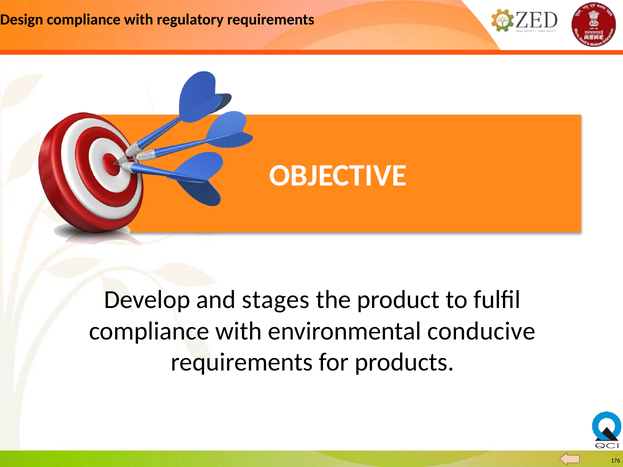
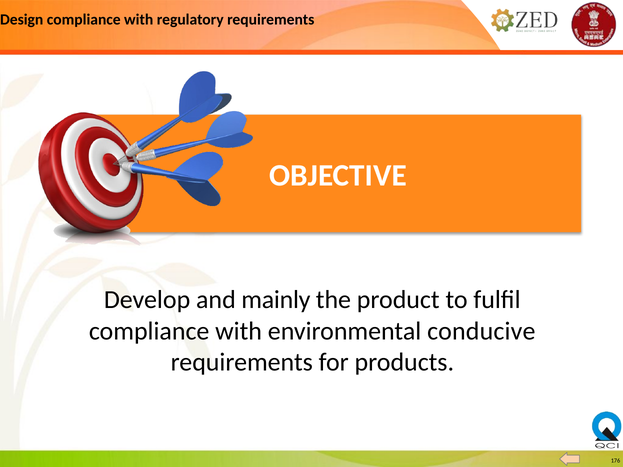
stages: stages -> mainly (276, 300)
